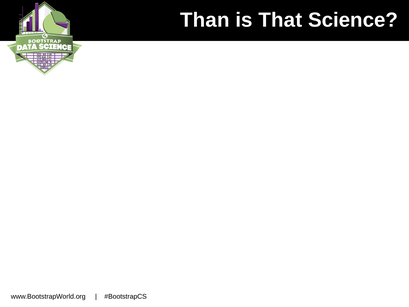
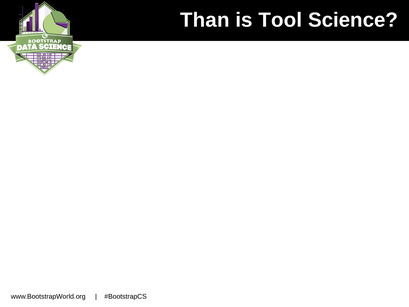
That: That -> Tool (280, 20)
